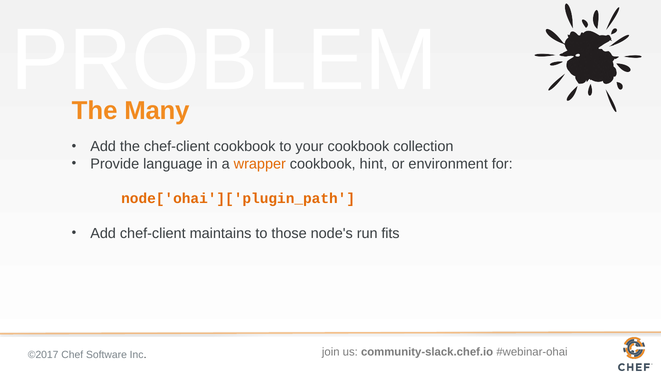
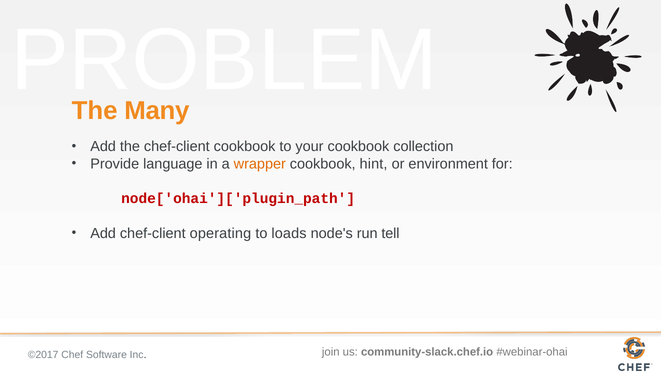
node['ohai']['plugin_path colour: orange -> red (238, 199)
maintains: maintains -> operating (220, 233)
those: those -> loads (289, 233)
fits: fits -> tell (391, 233)
